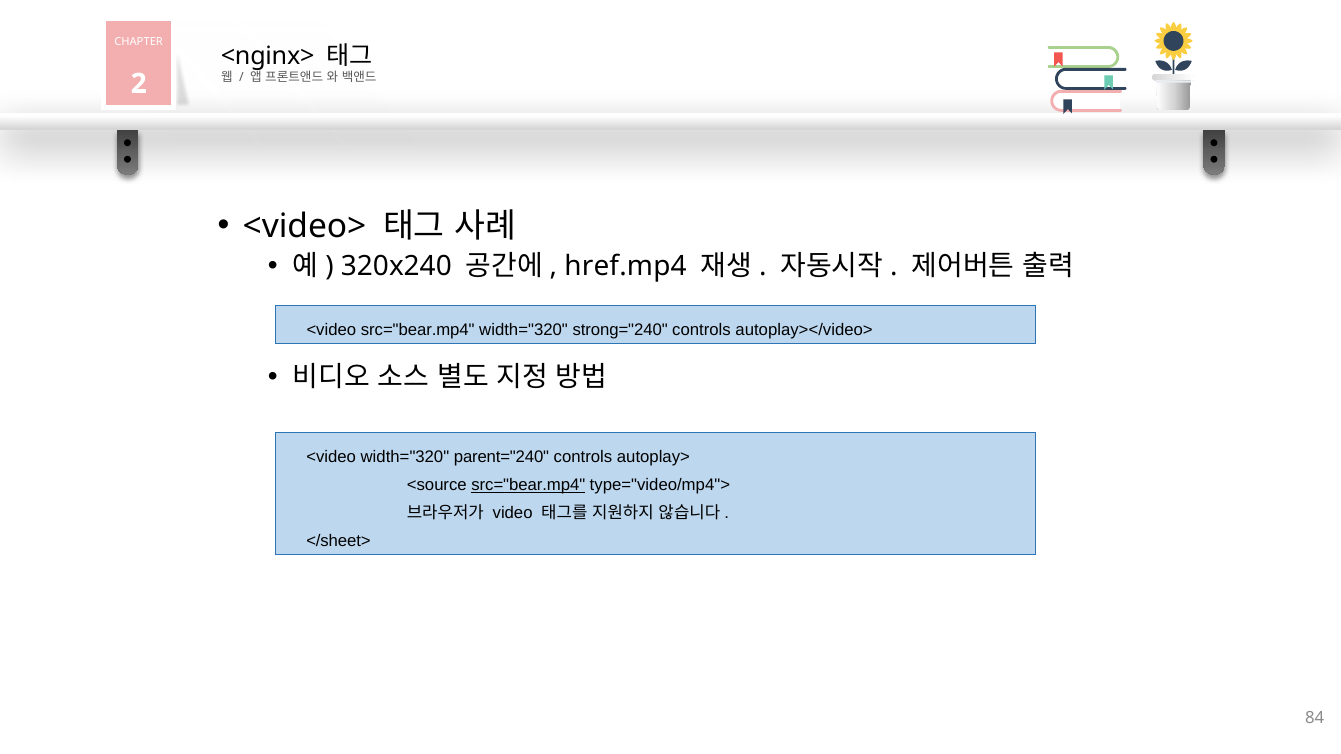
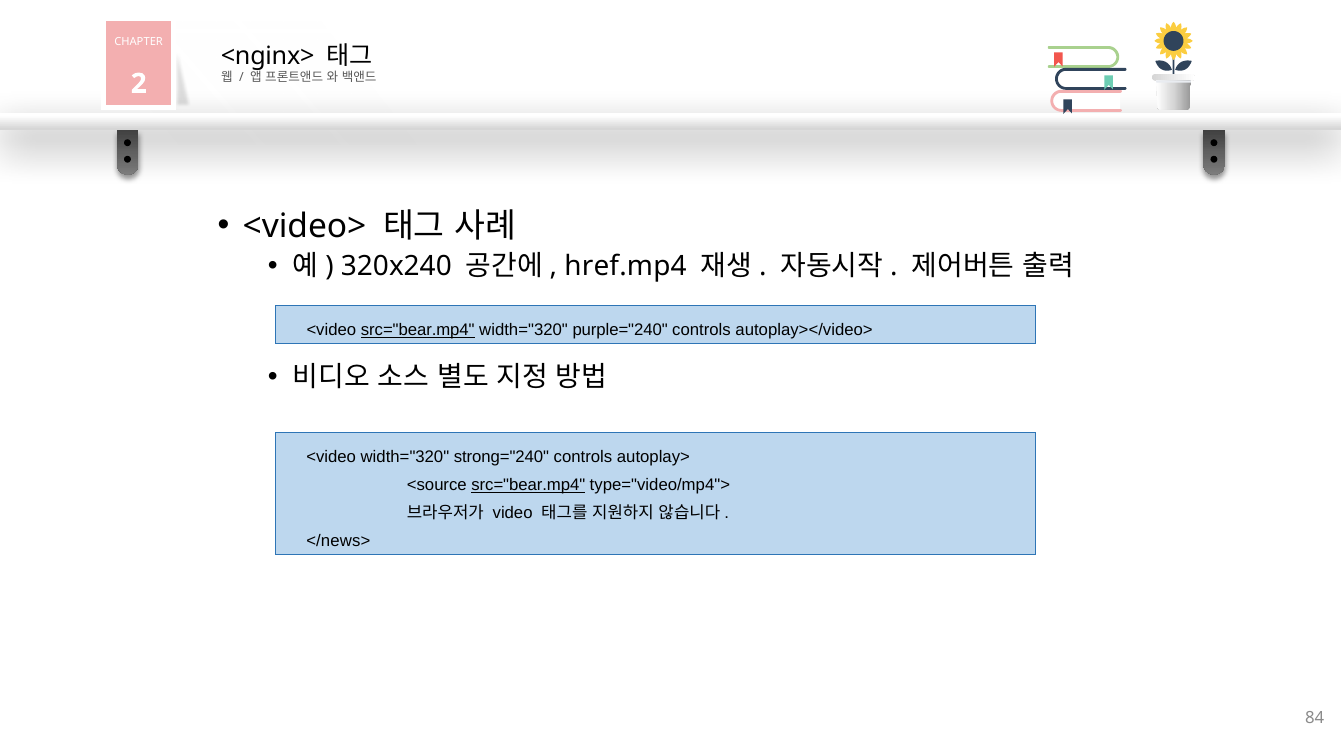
src="bear.mp4 underline: none -> present (418, 330)
strong="240: strong="240 -> purple="240 (620, 330)
parent="240: parent="240 -> strong="240 (501, 457)
</sheet>: </sheet> -> </news> (338, 541)
